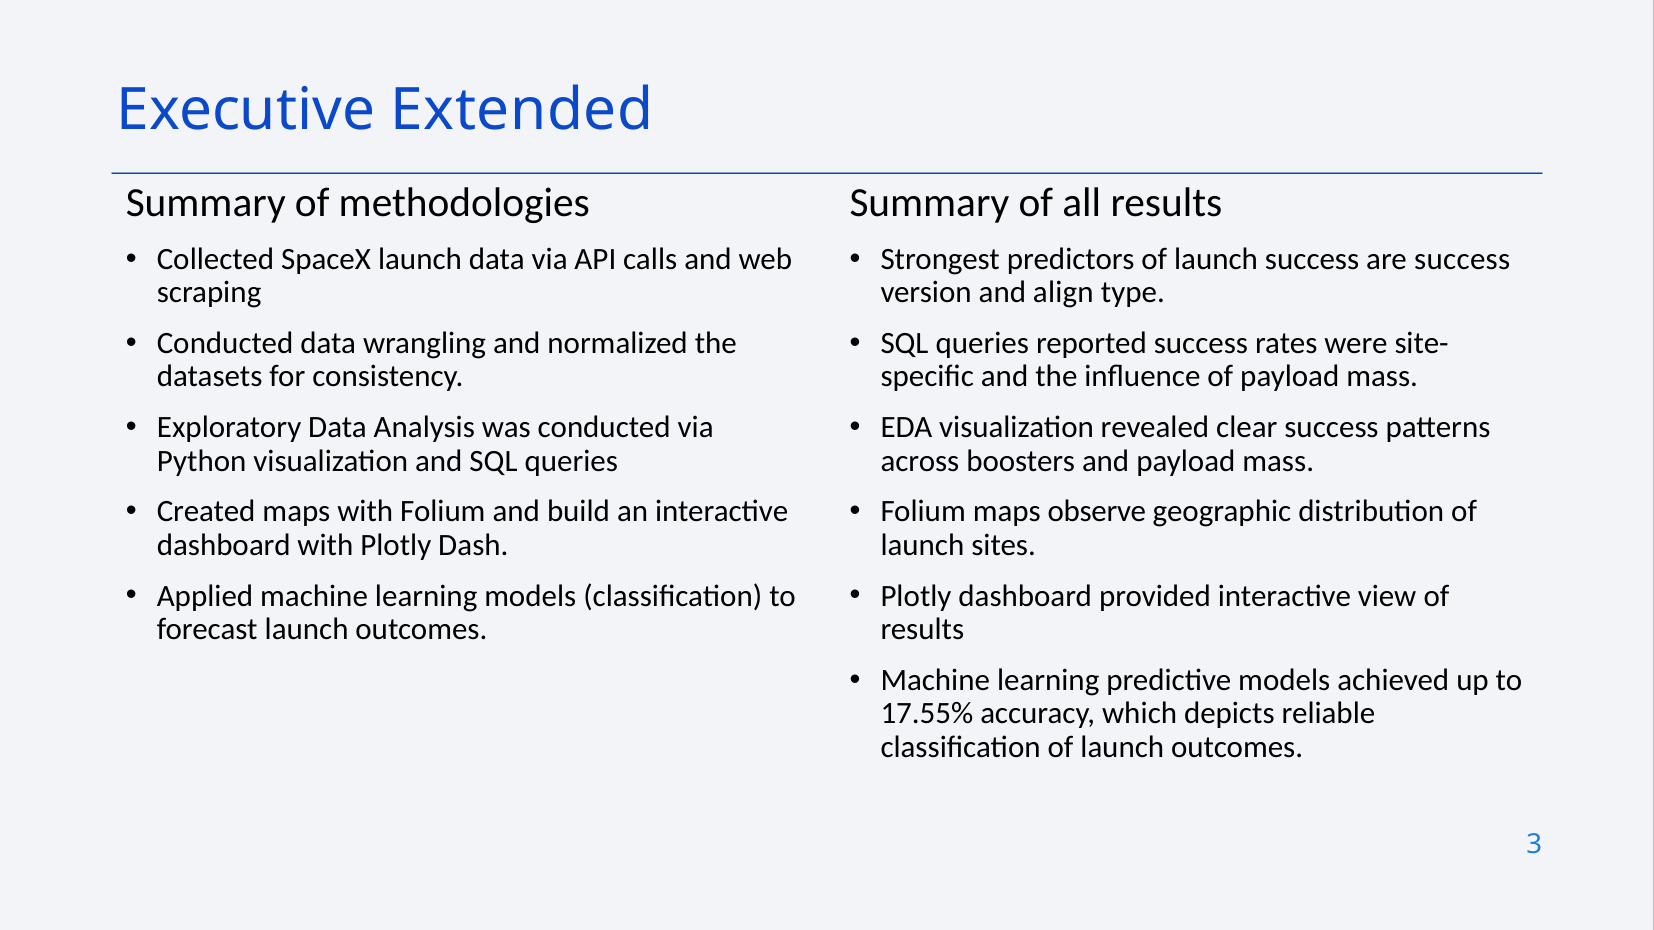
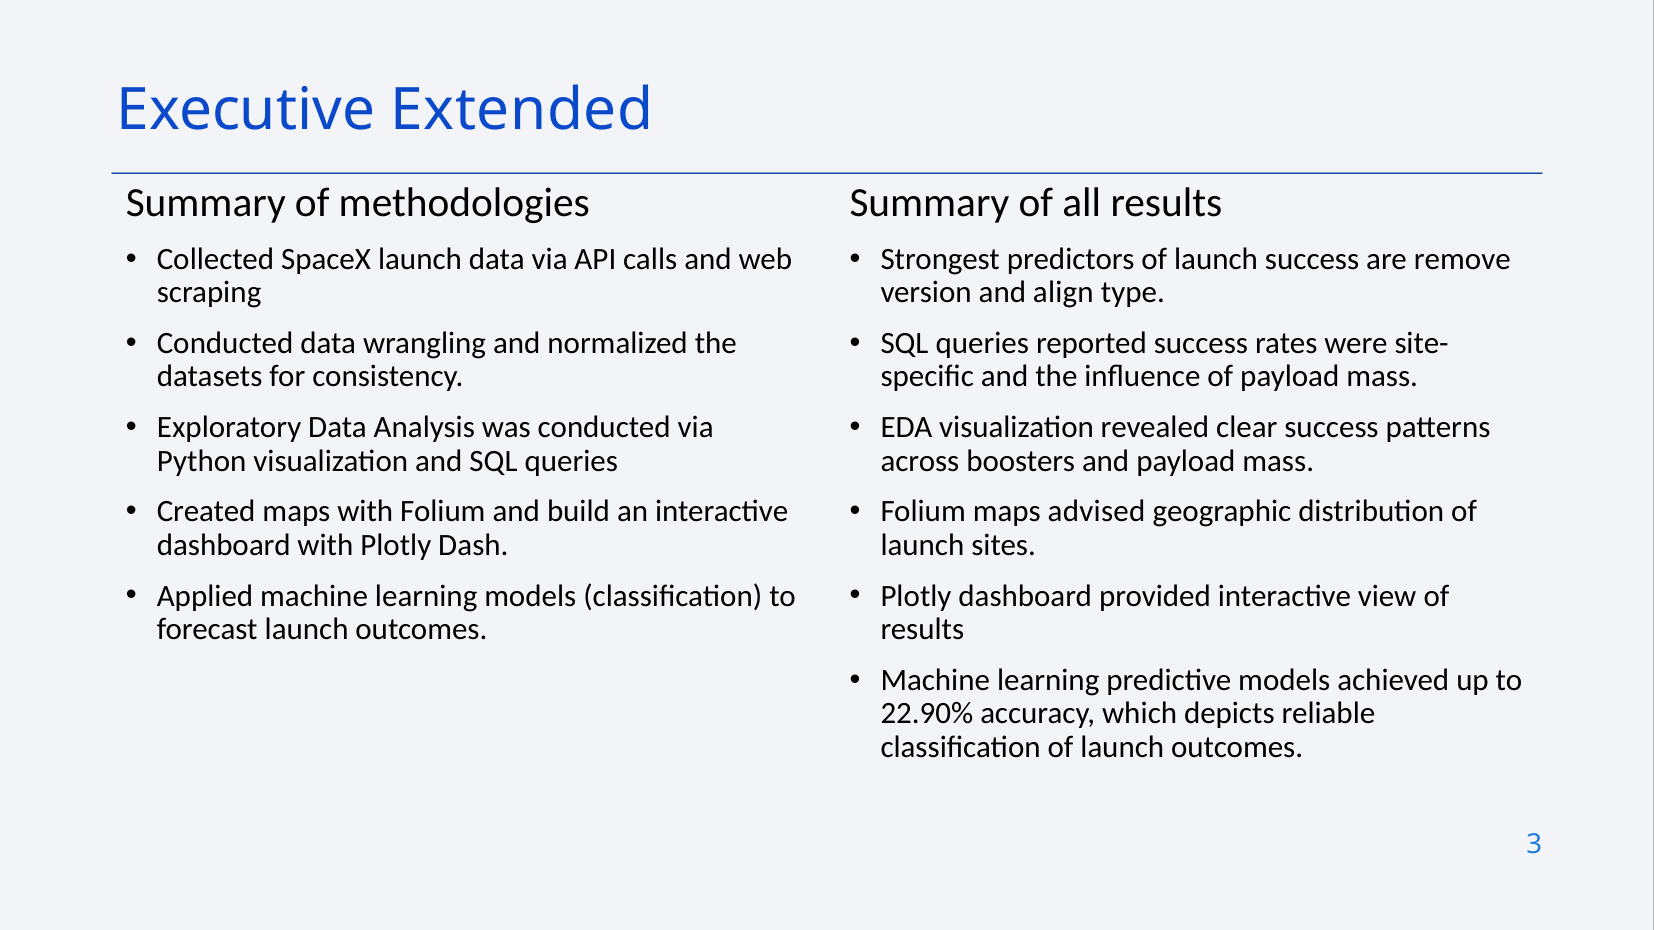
are success: success -> remove (1462, 259)
observe: observe -> advised (1097, 512)
17.55%: 17.55% -> 22.90% (927, 714)
